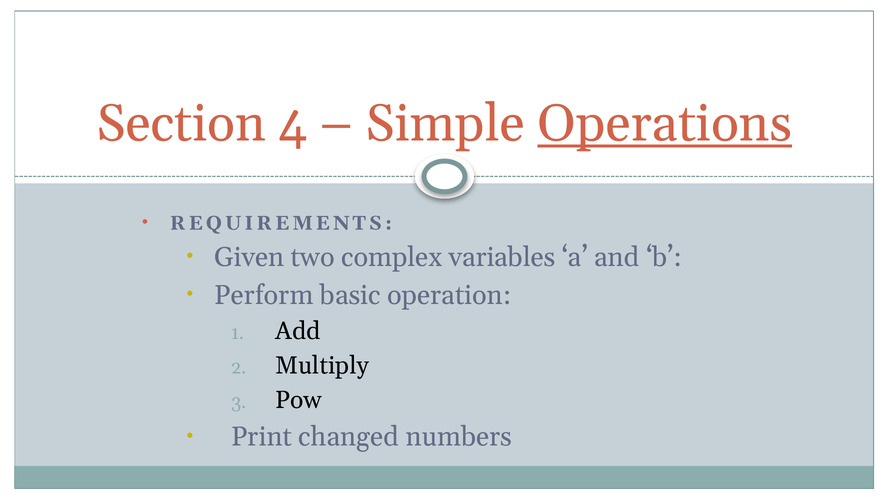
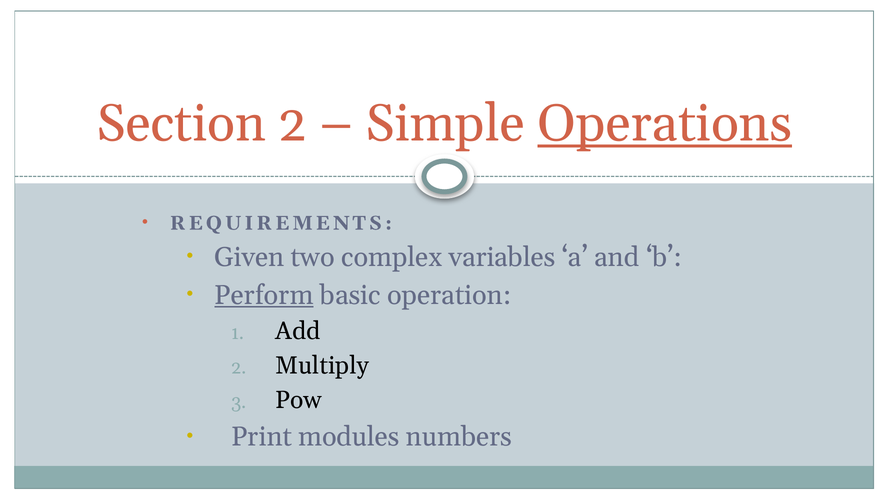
Section 4: 4 -> 2 (293, 124)
Perform underline: none -> present (264, 295)
changed: changed -> modules (349, 437)
